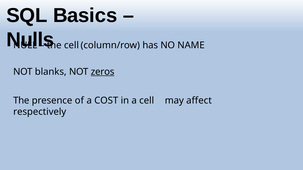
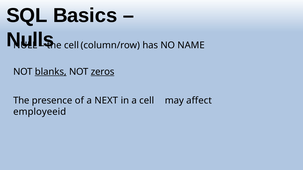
blanks underline: none -> present (51, 72)
COST: COST -> NEXT (106, 101)
respectively: respectively -> employeeid (40, 112)
